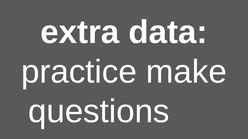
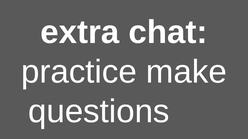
data: data -> chat (168, 32)
